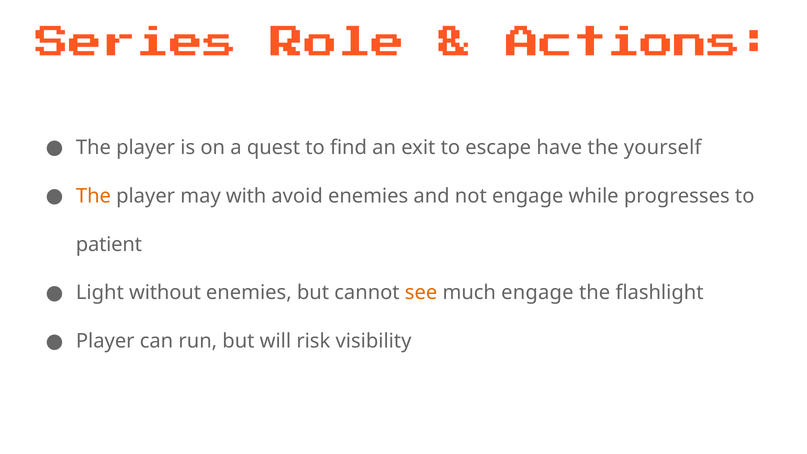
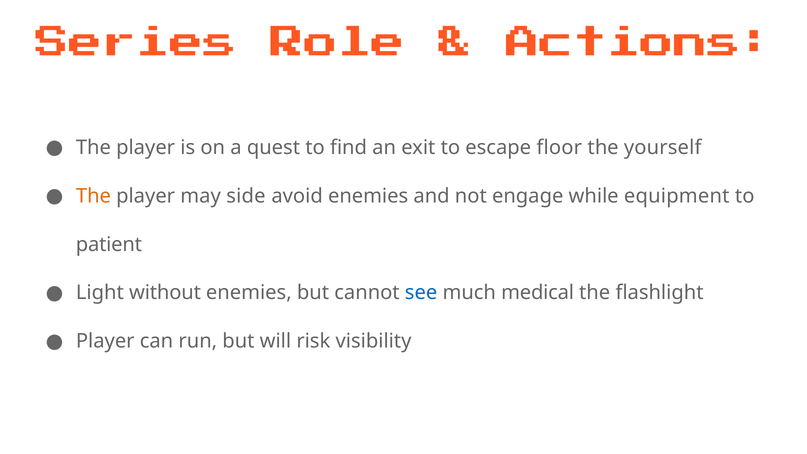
have: have -> floor (559, 147)
with: with -> side (246, 196)
progresses: progresses -> equipment (677, 196)
see colour: orange -> blue (421, 293)
much engage: engage -> medical (538, 293)
